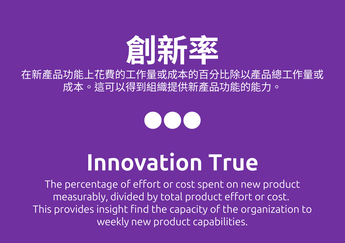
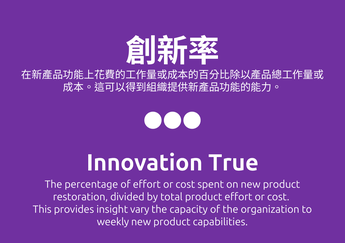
measurably: measurably -> restoration (80, 197)
find: find -> vary (140, 209)
